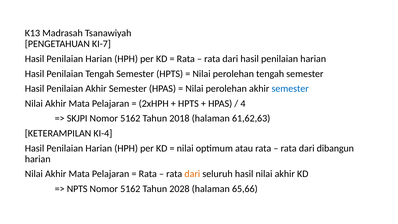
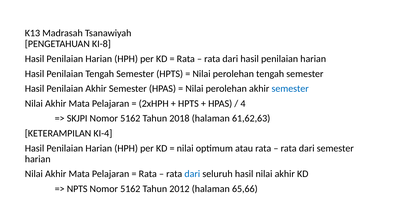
KI-7: KI-7 -> KI-8 (101, 44)
dari dibangun: dibangun -> semester (335, 148)
dari colour: orange -> blue (192, 174)
2028: 2028 -> 2012 (179, 189)
